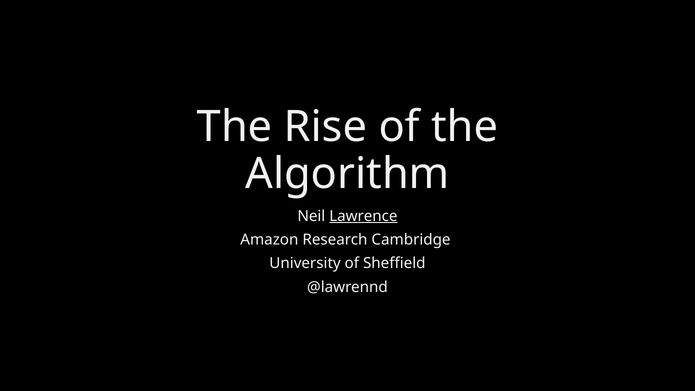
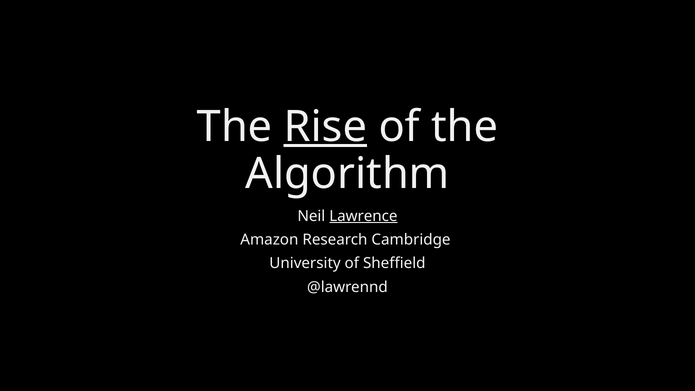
Rise underline: none -> present (325, 127)
